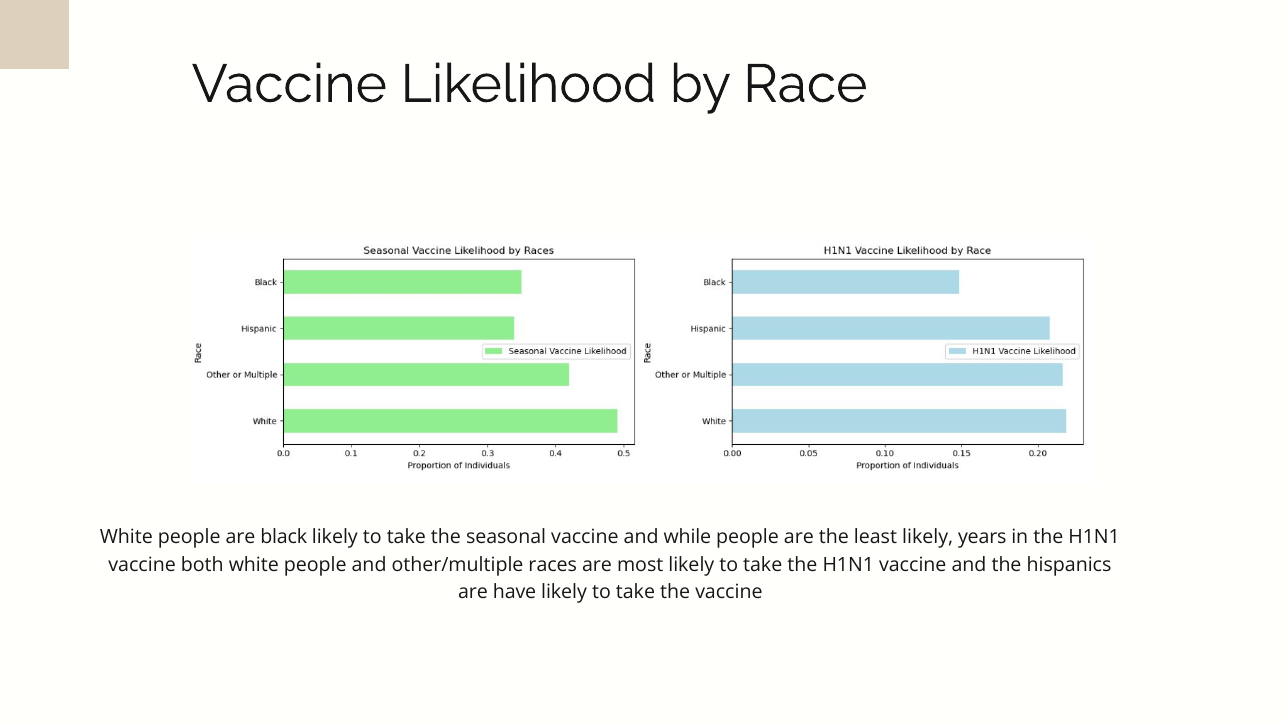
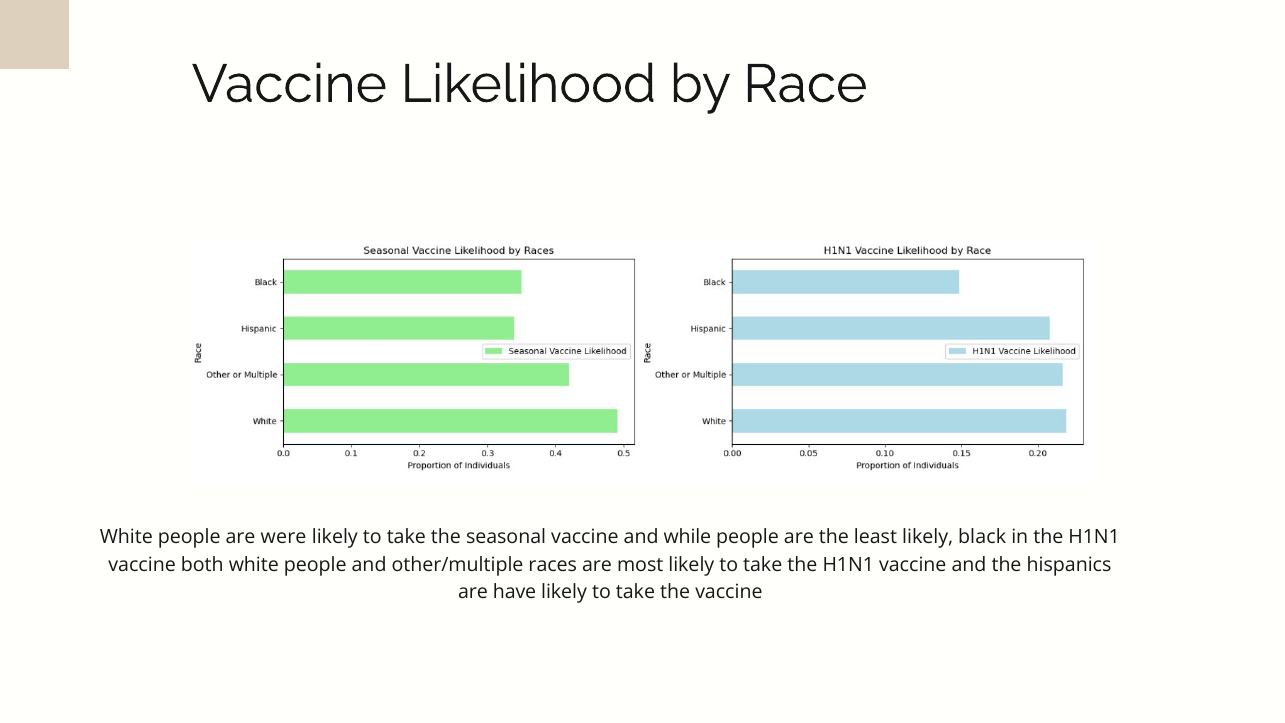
black: black -> were (284, 537)
years: years -> black (982, 537)
